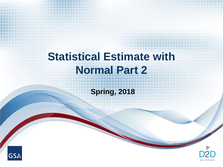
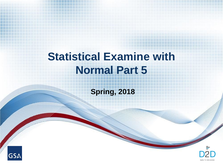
Estimate: Estimate -> Examine (127, 57)
2: 2 -> 5 (144, 70)
